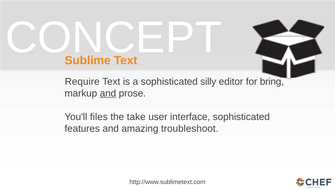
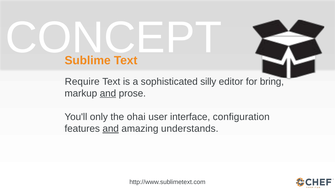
files: files -> only (99, 117)
take: take -> ohai (136, 117)
interface sophisticated: sophisticated -> configuration (241, 117)
and underline: none -> present (111, 128)
troubleshoot: troubleshoot -> understands (190, 128)
